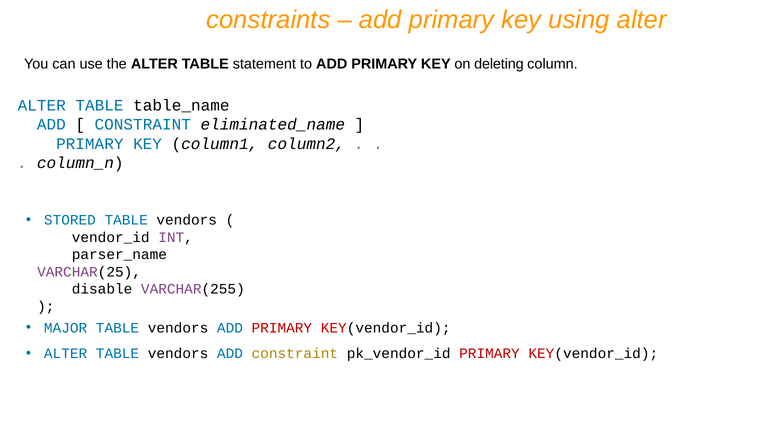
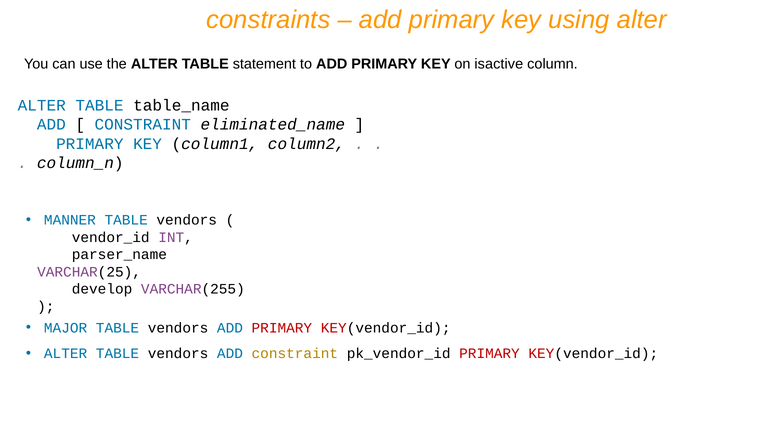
deleting: deleting -> isactive (499, 64)
STORED: STORED -> MANNER (70, 220)
disable: disable -> develop (102, 290)
